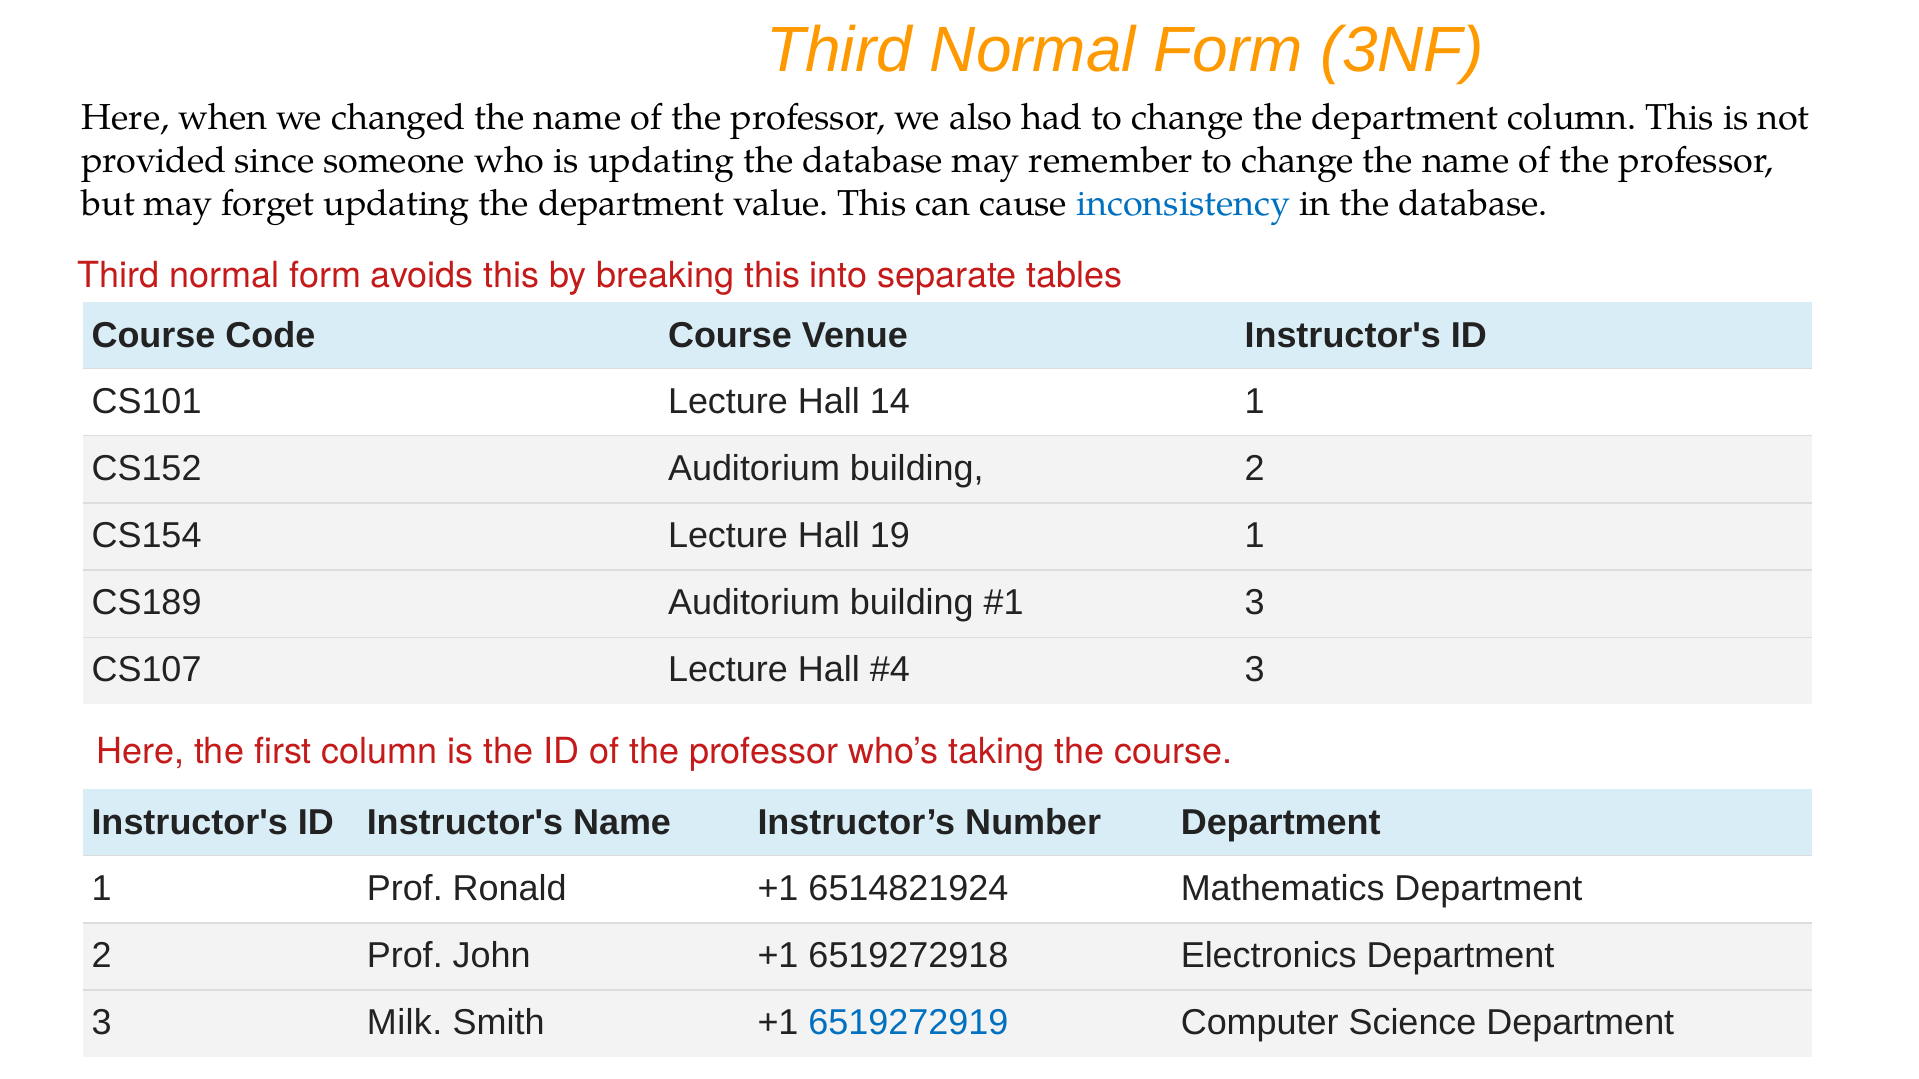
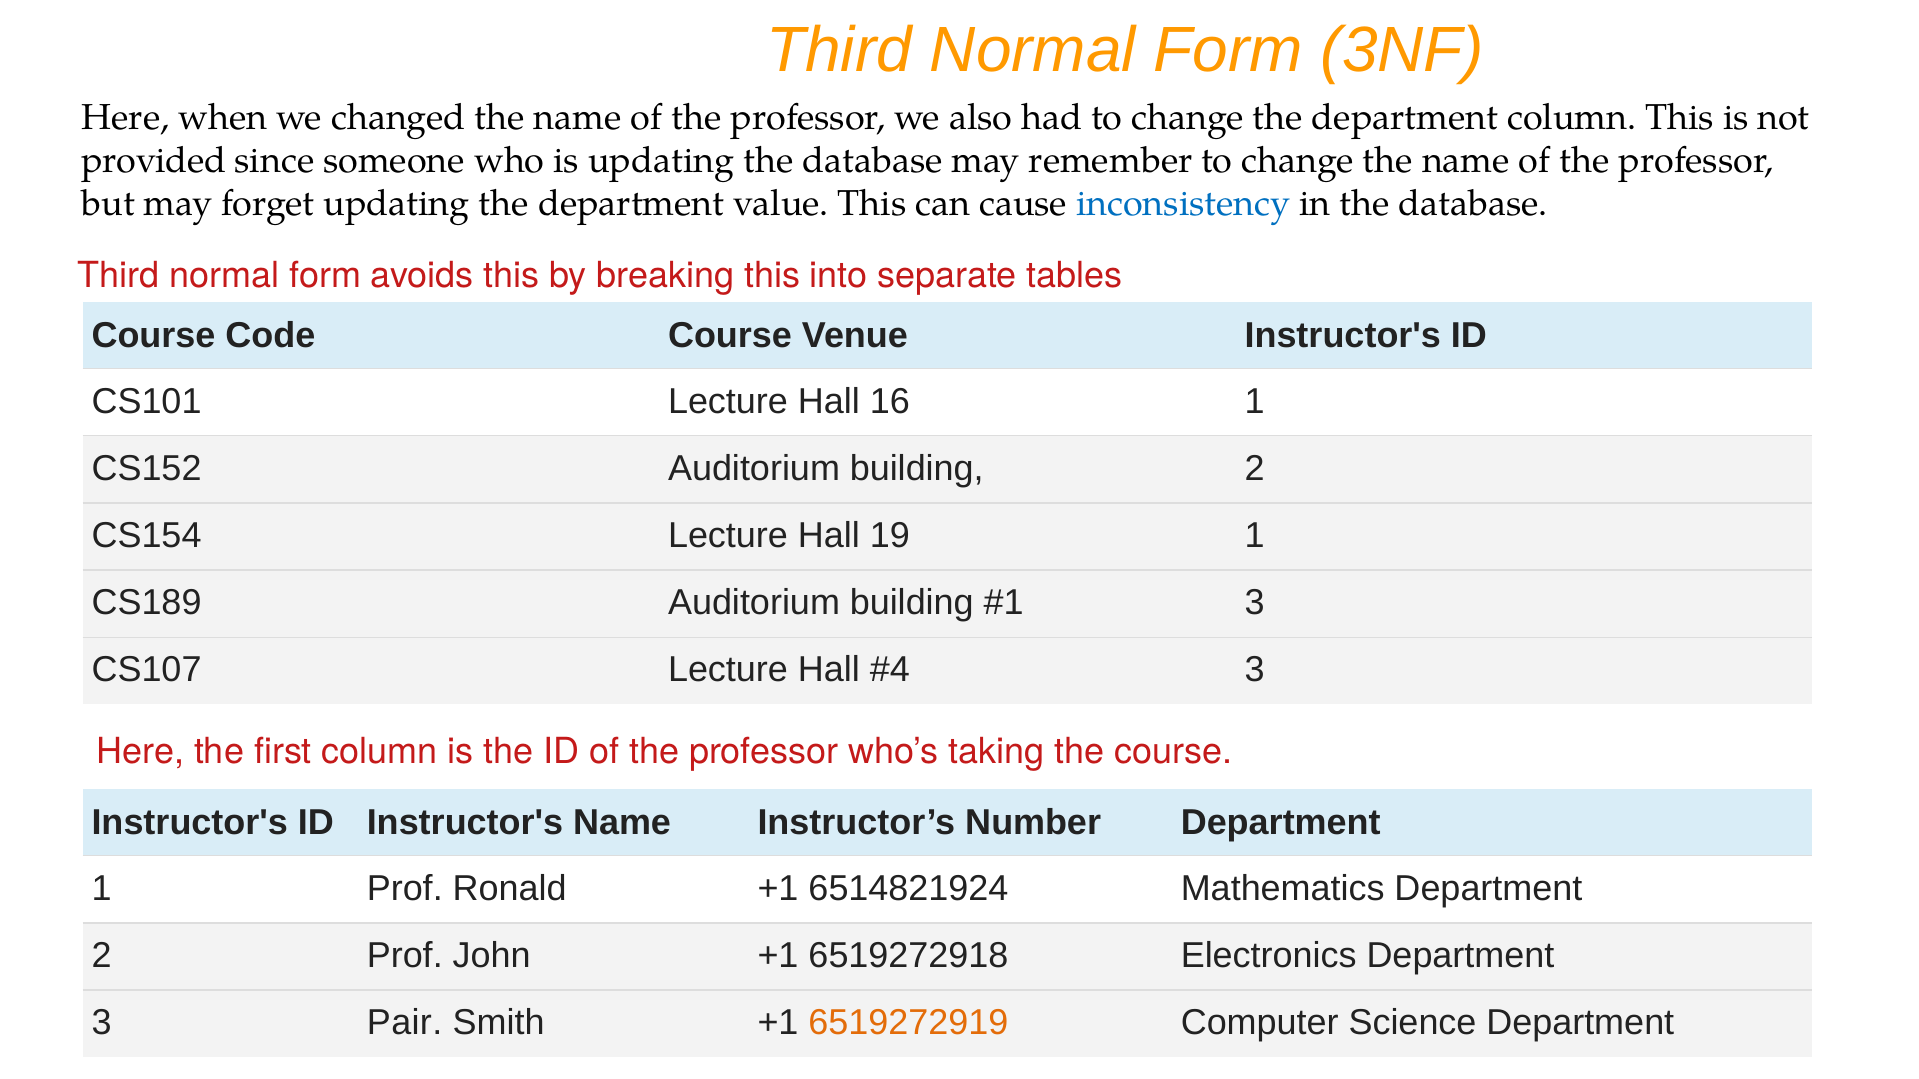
14: 14 -> 16 (890, 402)
Milk: Milk -> Pair (405, 1023)
6519272919 colour: blue -> orange (908, 1023)
